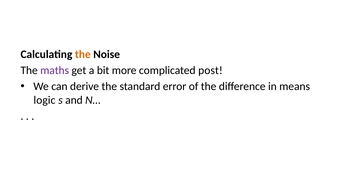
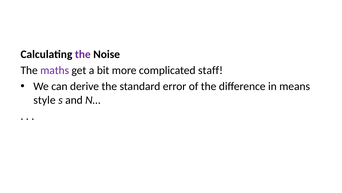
the colour: orange -> purple (83, 54)
post: post -> staff (210, 70)
logic: logic -> style (44, 100)
